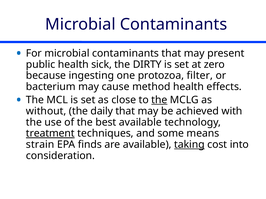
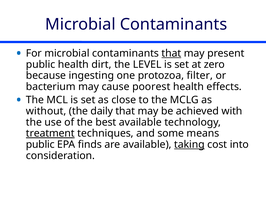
that underline: none -> present (171, 53)
sick: sick -> dirt (101, 65)
DIRTY: DIRTY -> LEVEL (147, 65)
method: method -> poorest (151, 87)
the underline: present -> none (159, 100)
strain: strain -> public (40, 145)
